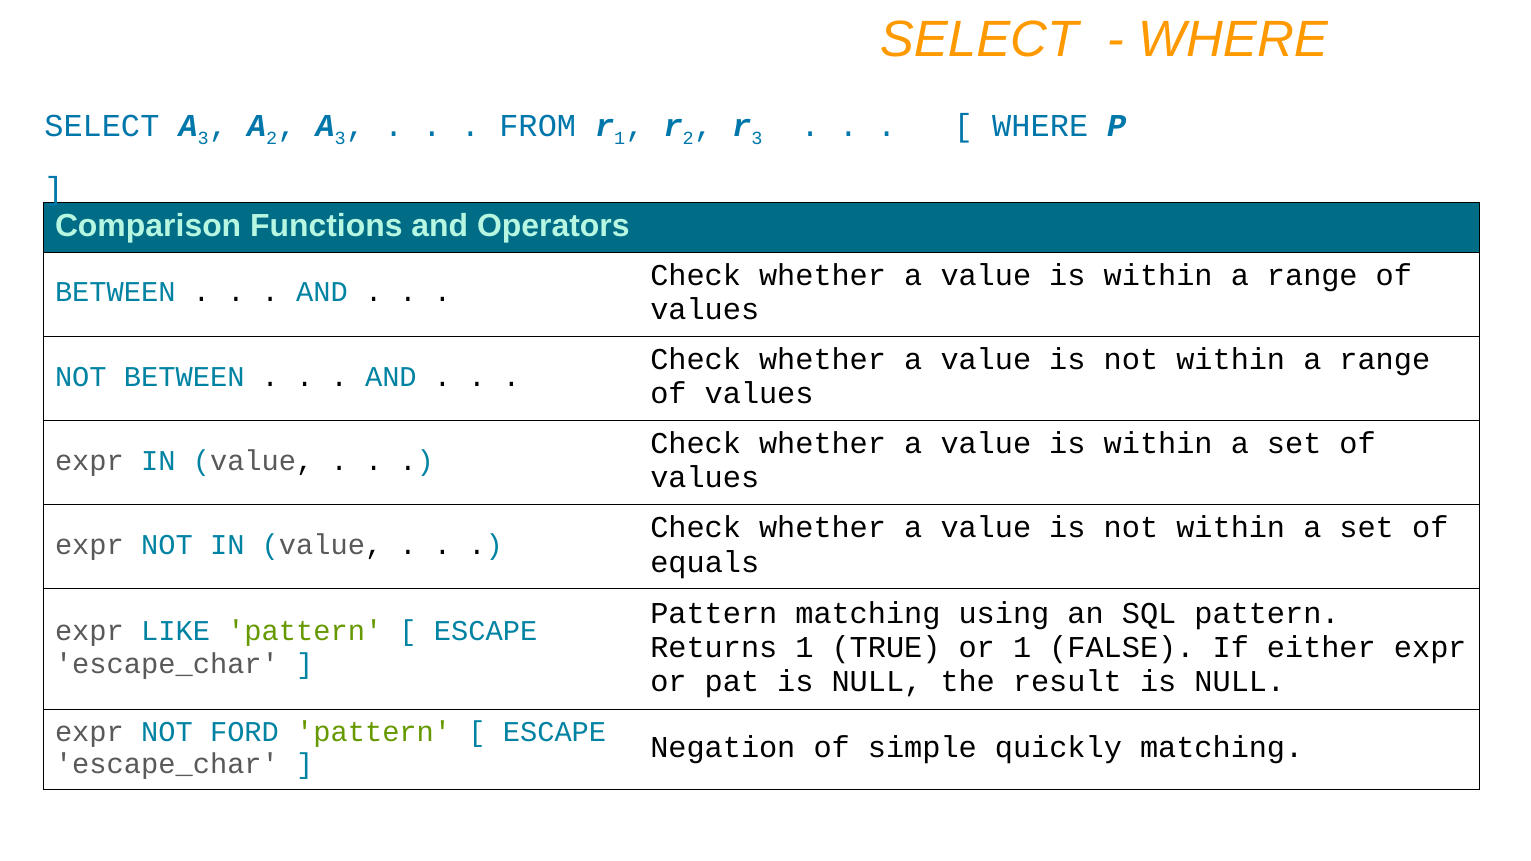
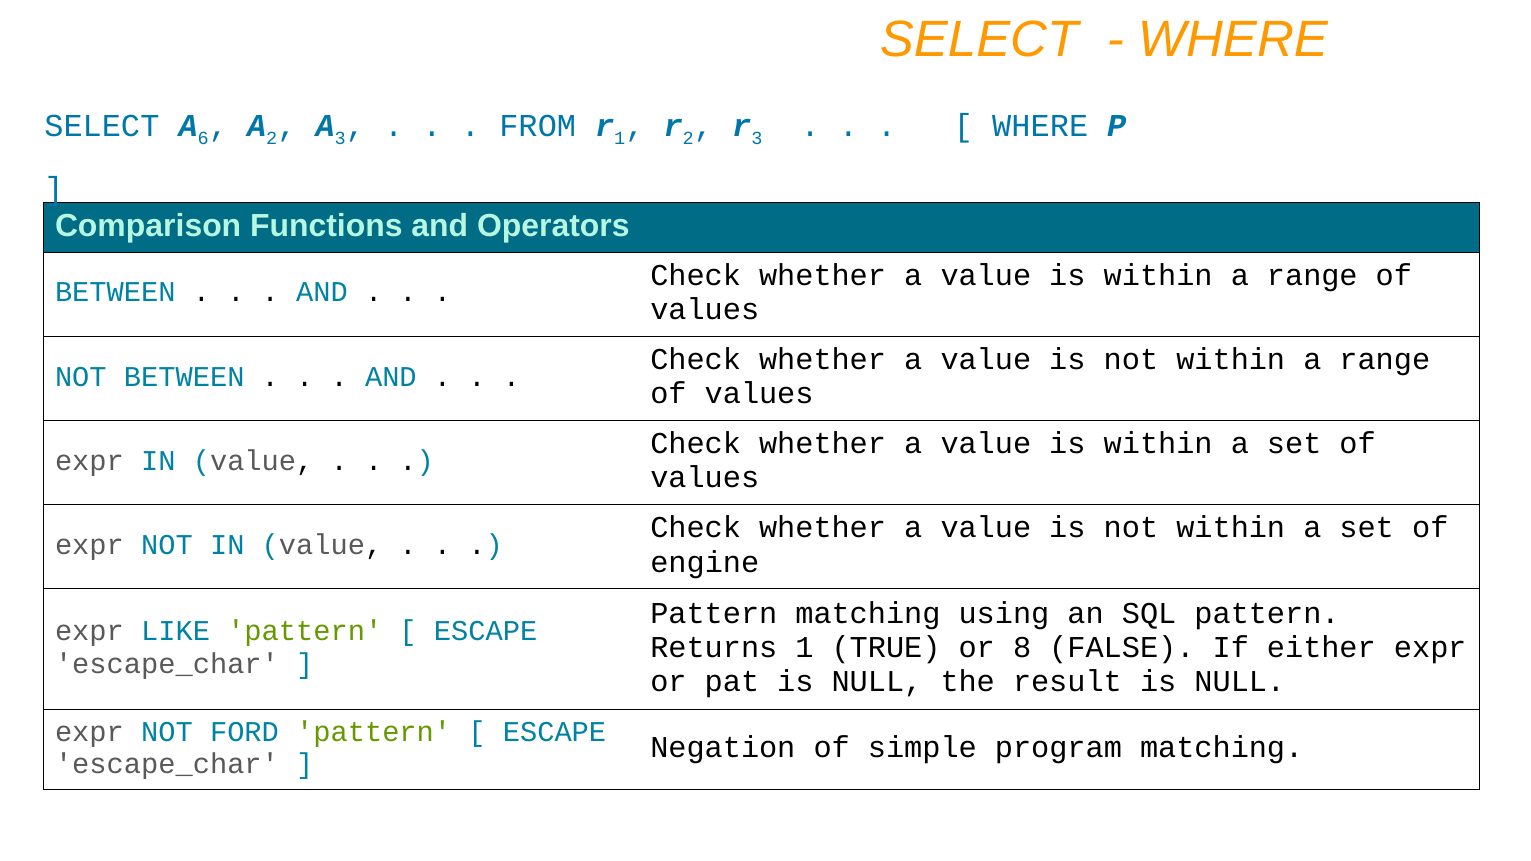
SELECT A 3: 3 -> 6 (203, 139)
equals: equals -> engine (705, 562)
or 1: 1 -> 8 (1022, 647)
quickly: quickly -> program (1058, 748)
